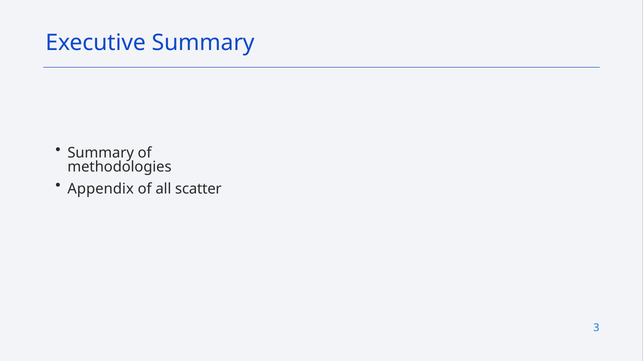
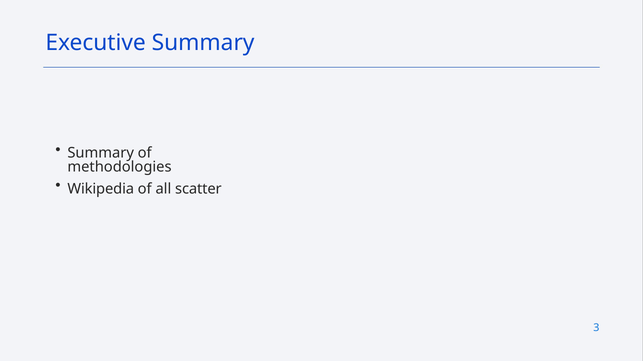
Appendix: Appendix -> Wikipedia (101, 189)
